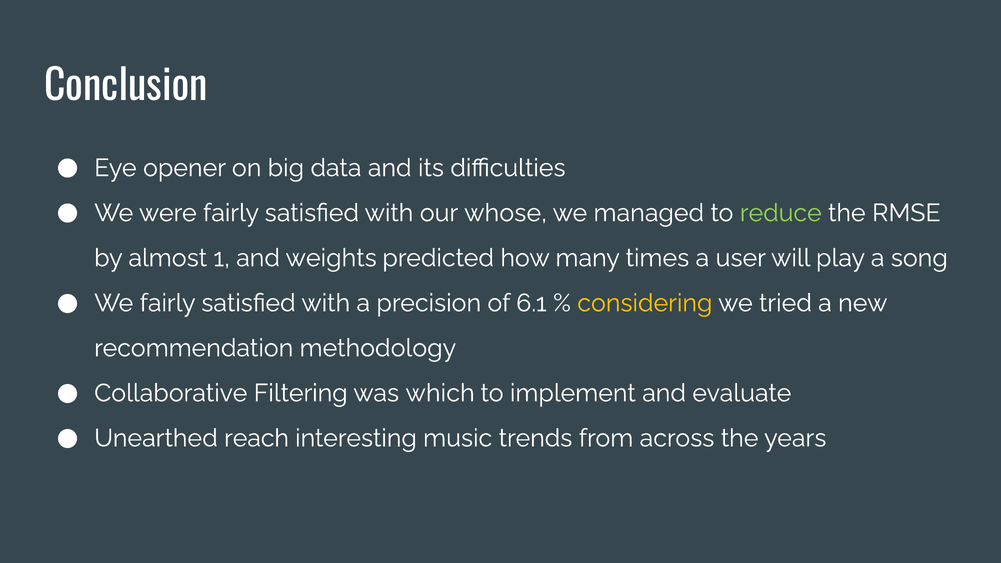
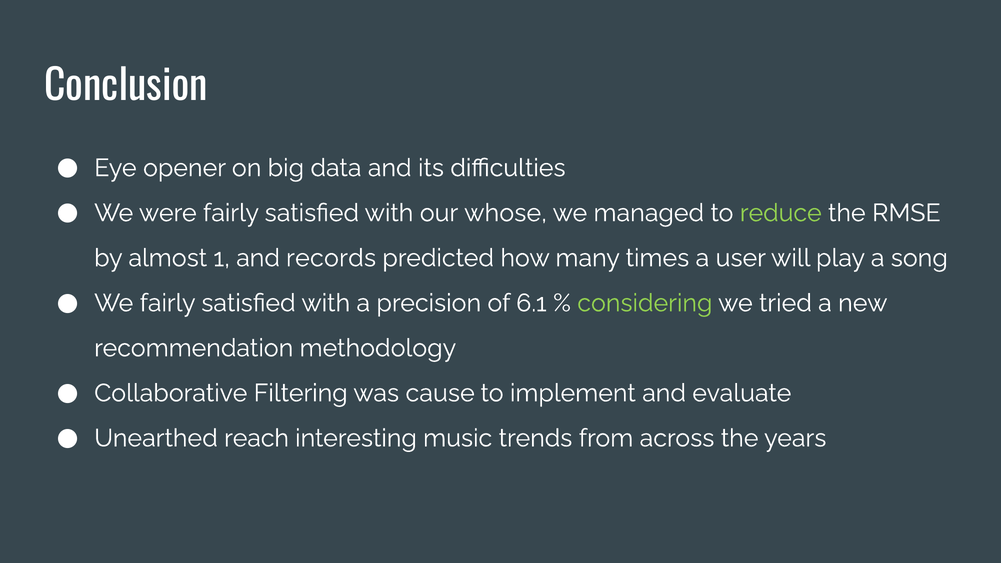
weights: weights -> records (331, 258)
considering colour: yellow -> light green (645, 303)
which: which -> cause (440, 393)
